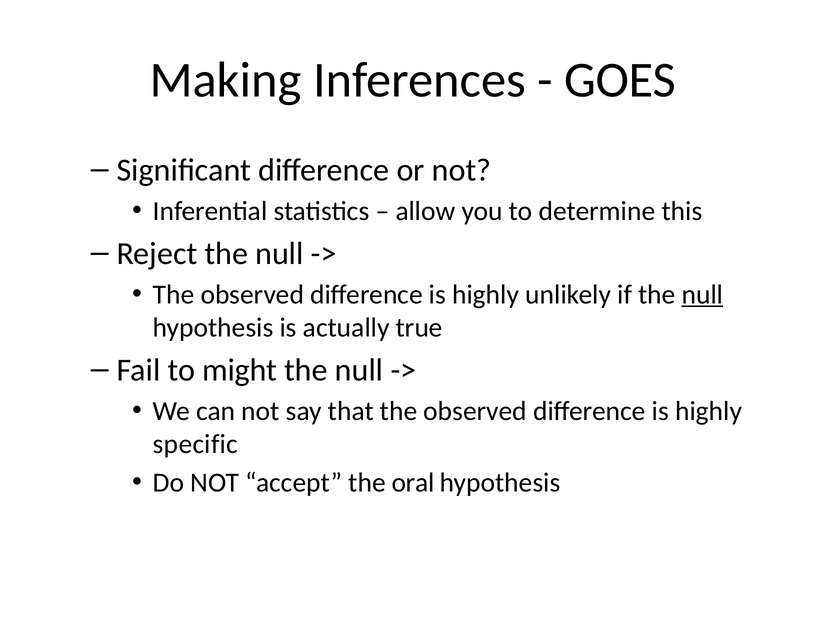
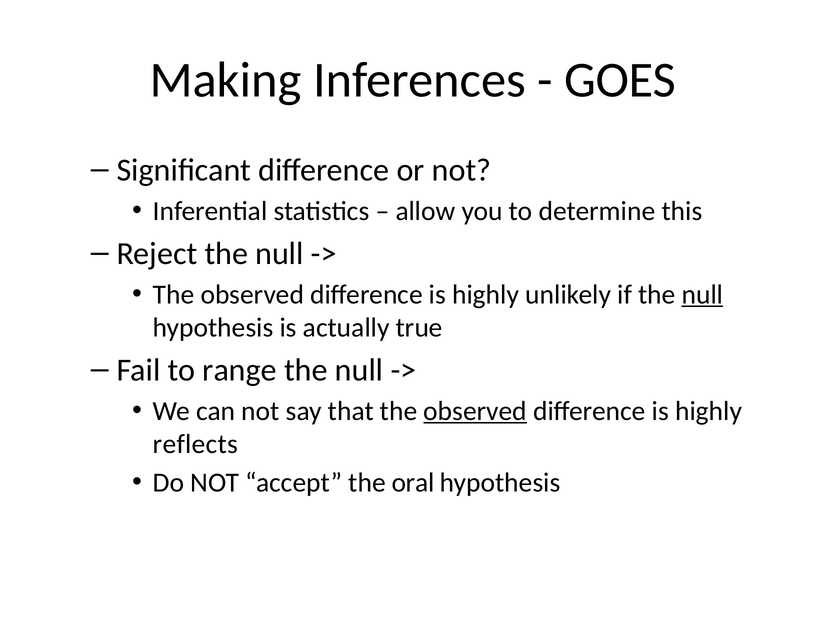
might: might -> range (240, 370)
observed underline: none -> present (475, 411)
specific: specific -> reflects (195, 444)
